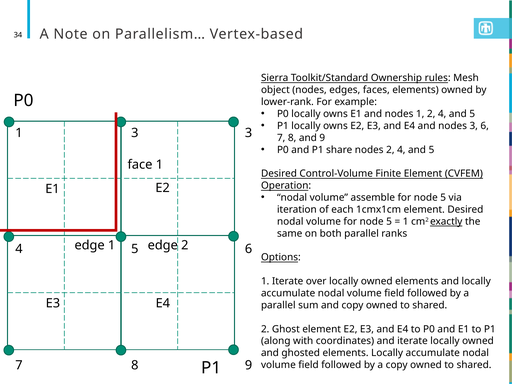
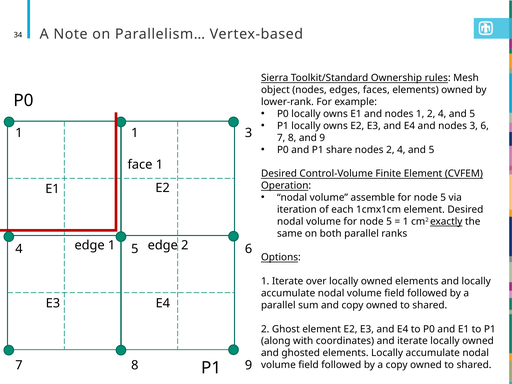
1 3: 3 -> 1 (135, 133)
